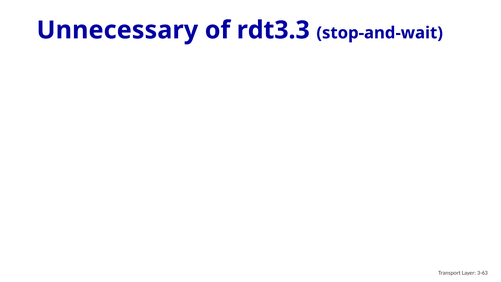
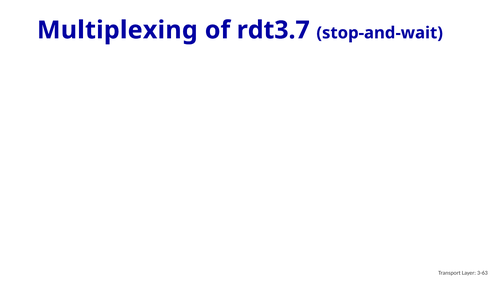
Unnecessary: Unnecessary -> Multiplexing (117, 30)
rdt3.3: rdt3.3 -> rdt3.7 (273, 30)
